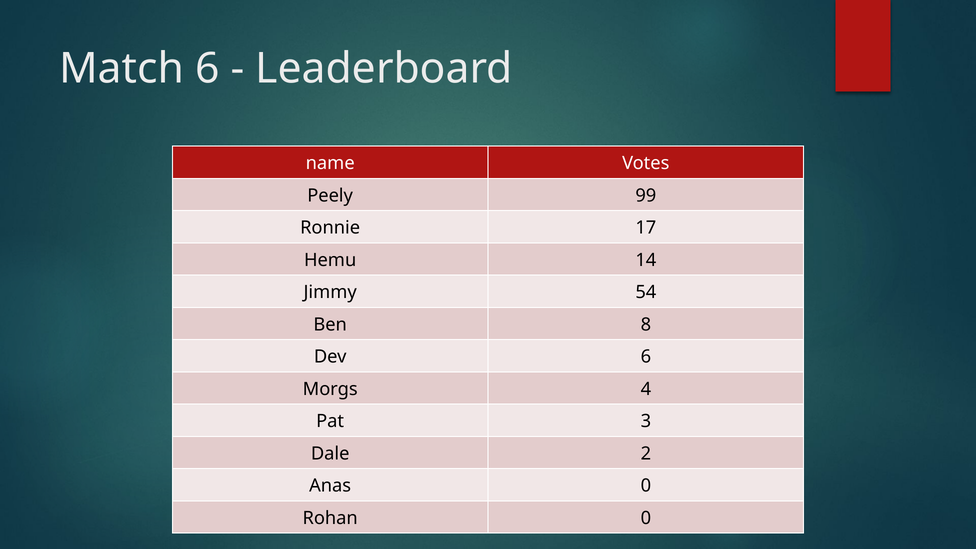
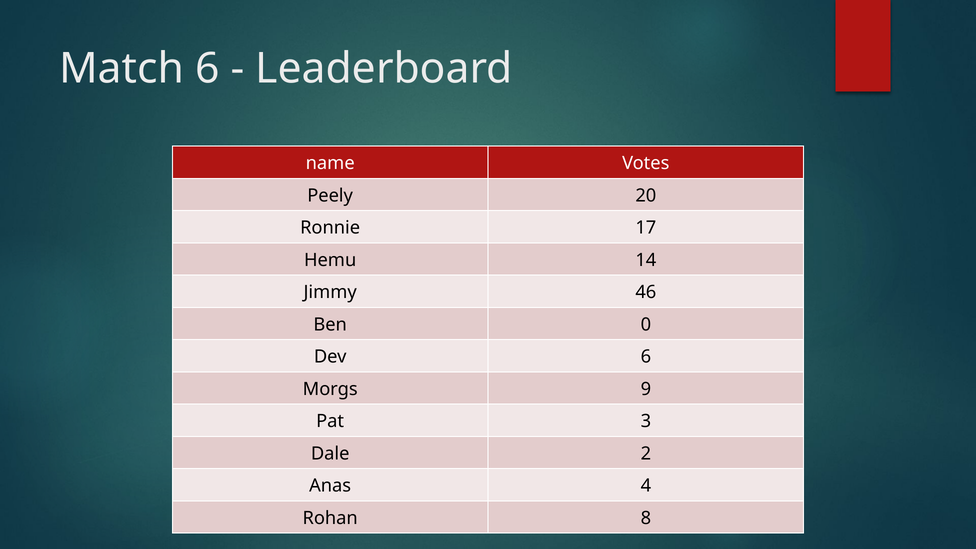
99: 99 -> 20 (646, 196)
54: 54 -> 46 (646, 292)
8: 8 -> 0 (646, 325)
4: 4 -> 9 (646, 389)
Anas 0: 0 -> 4 (646, 486)
Rohan 0: 0 -> 8 (646, 518)
